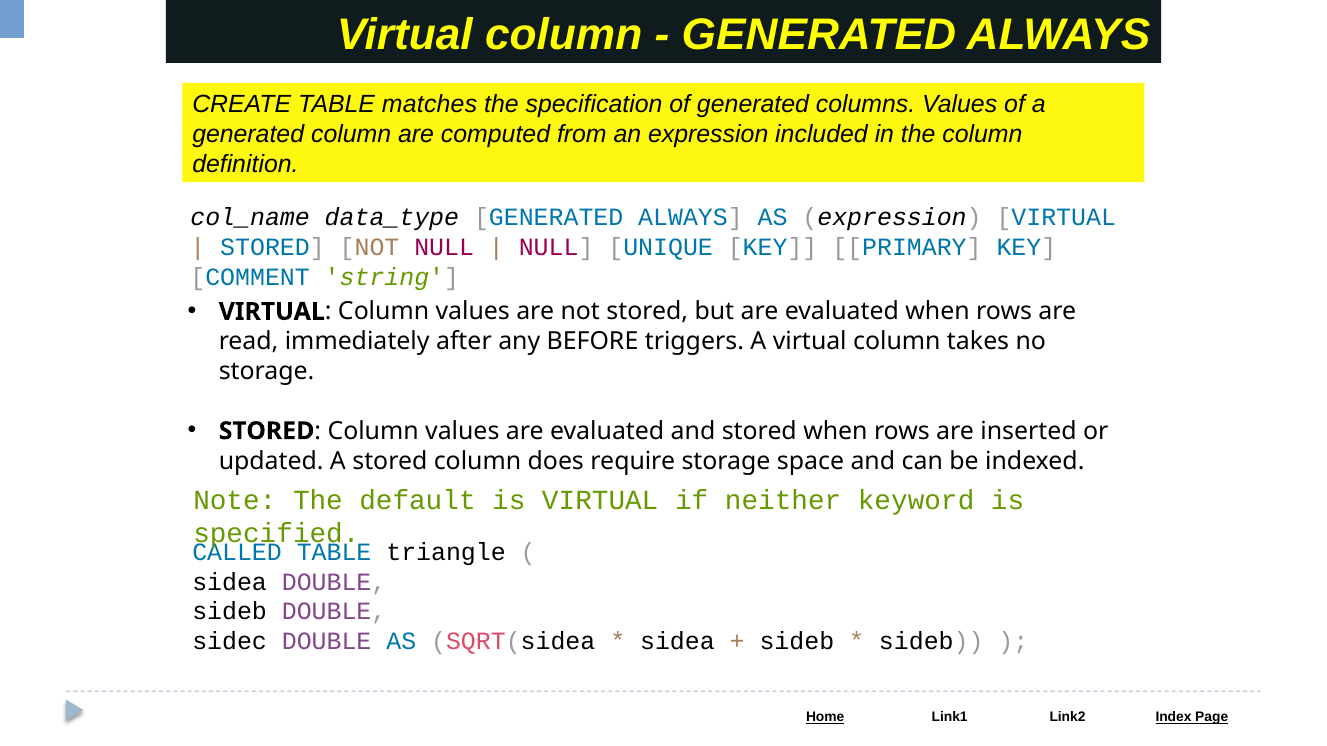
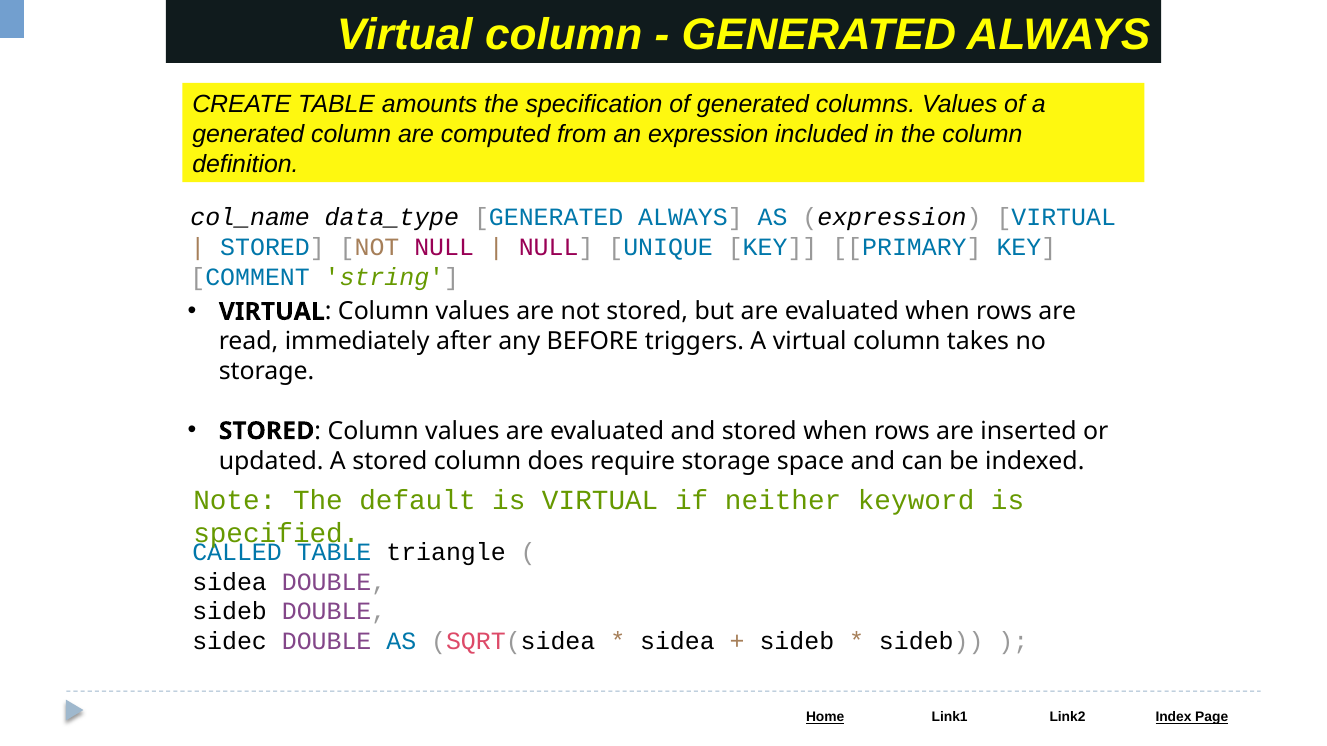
matches: matches -> amounts (430, 104)
